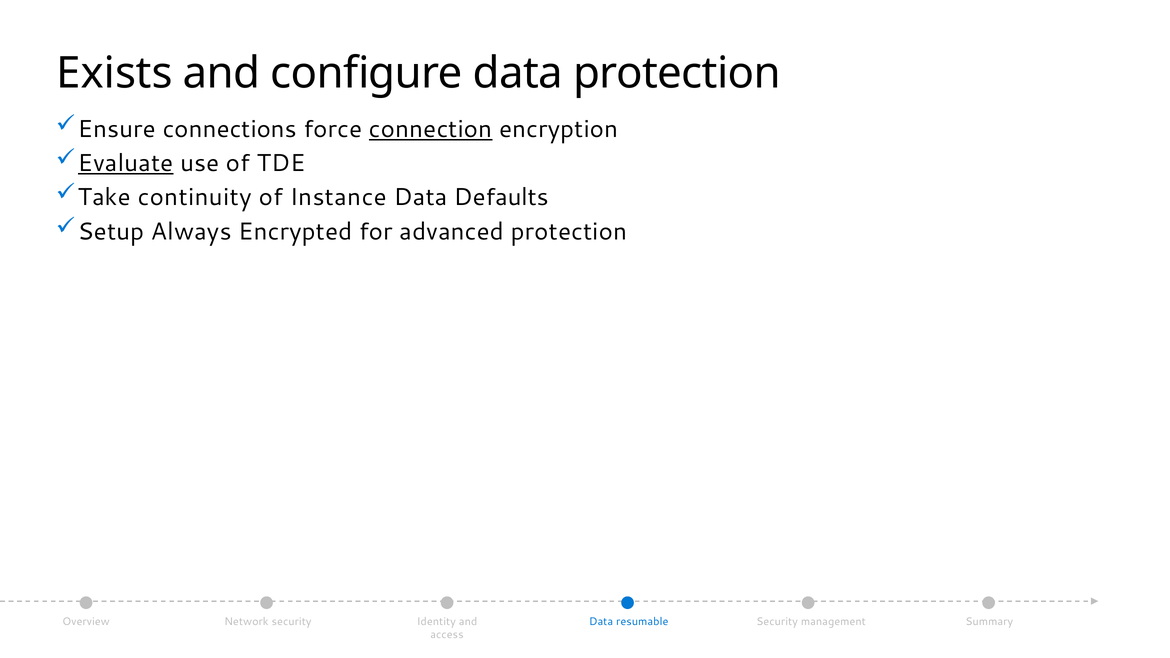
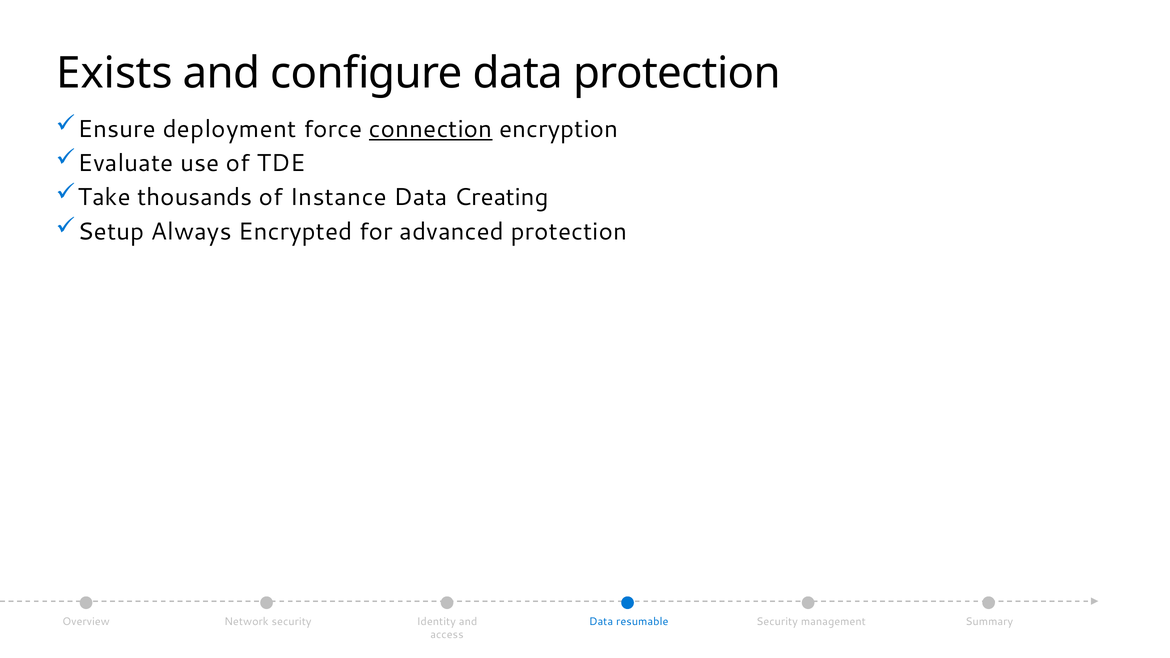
connections: connections -> deployment (230, 129)
Evaluate underline: present -> none (126, 163)
continuity: continuity -> thousands (195, 197)
Defaults: Defaults -> Creating (501, 197)
